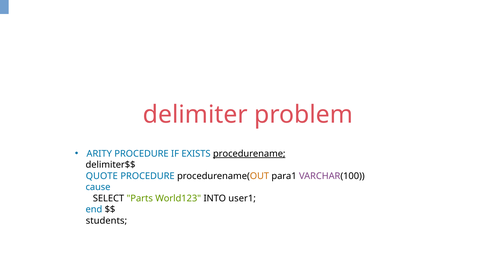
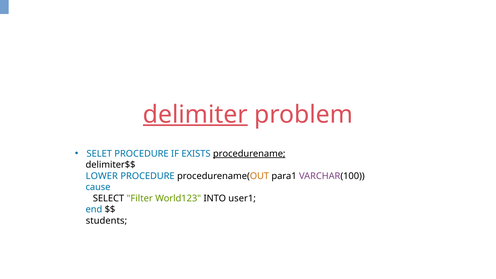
delimiter underline: none -> present (195, 115)
ARITY: ARITY -> SELET (99, 154)
QUOTE: QUOTE -> LOWER (102, 176)
Parts: Parts -> Filter (140, 198)
